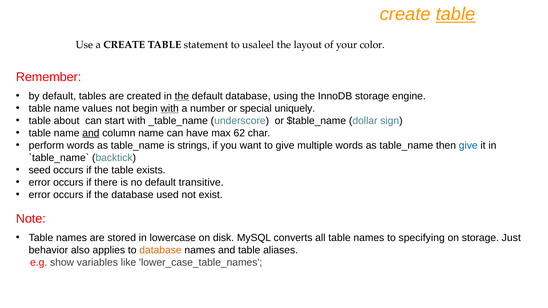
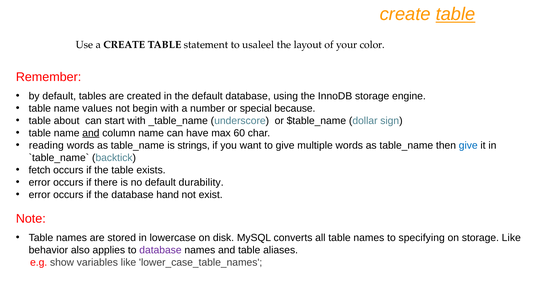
the underline: present -> none (182, 96)
with underline: present -> none (170, 109)
uniquely: uniquely -> because (295, 109)
62: 62 -> 60 (239, 133)
perform: perform -> reading (46, 145)
seed: seed -> fetch (40, 170)
transitive: transitive -> durability (201, 182)
used: used -> hand (168, 195)
storage Just: Just -> Like (511, 238)
database colour: orange -> purple (160, 250)
